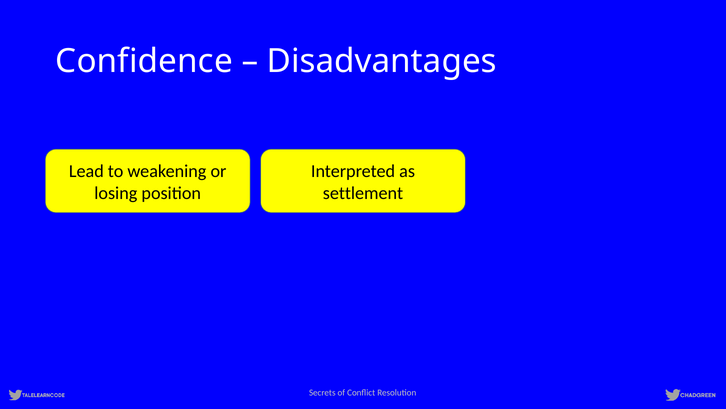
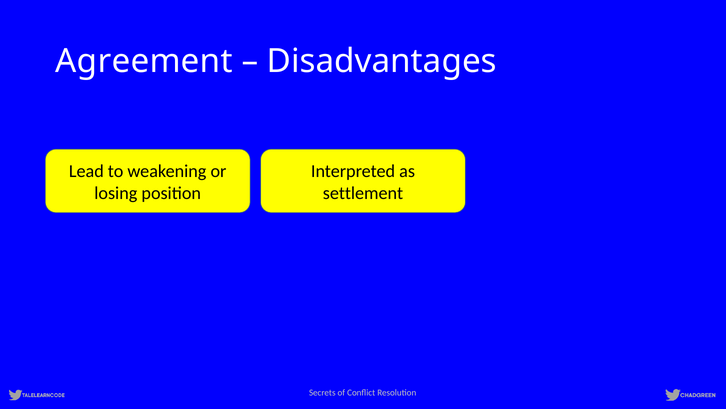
Confidence: Confidence -> Agreement (144, 61)
